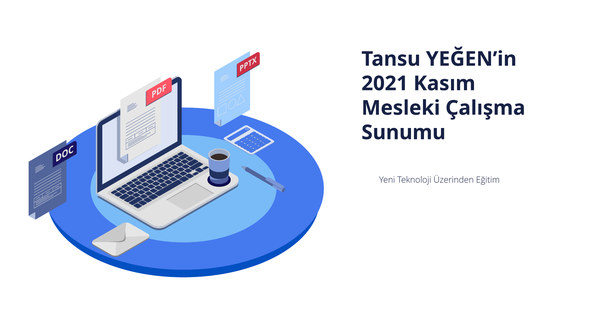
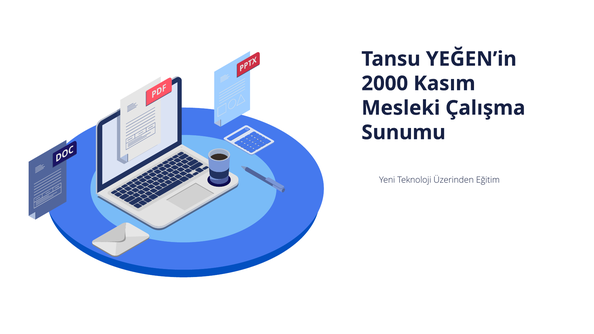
2021: 2021 -> 2000 (385, 84)
